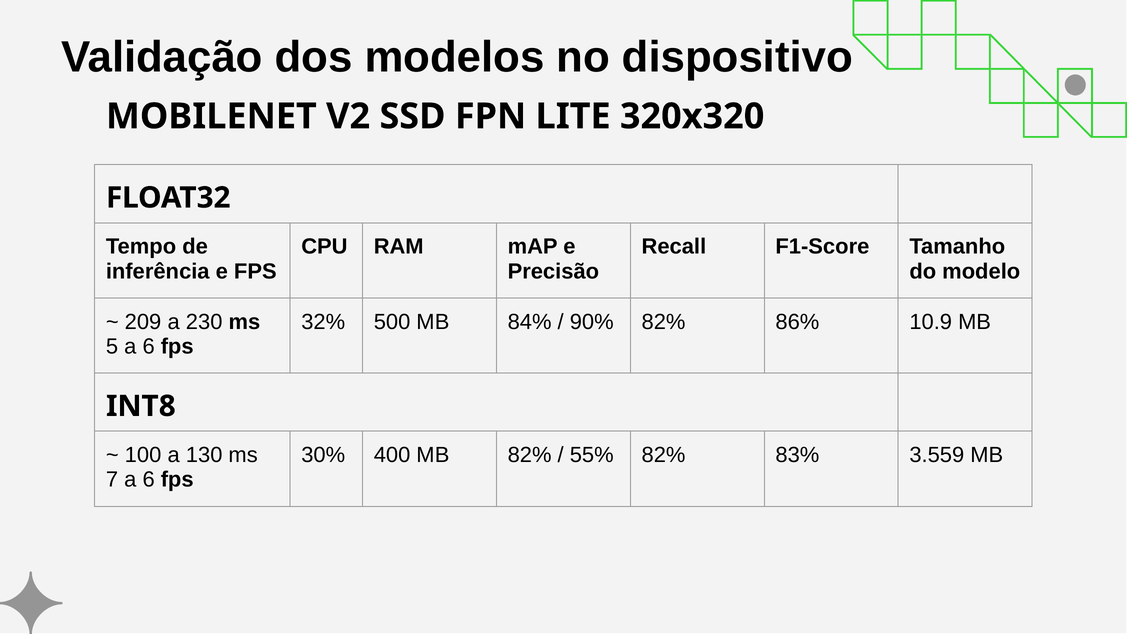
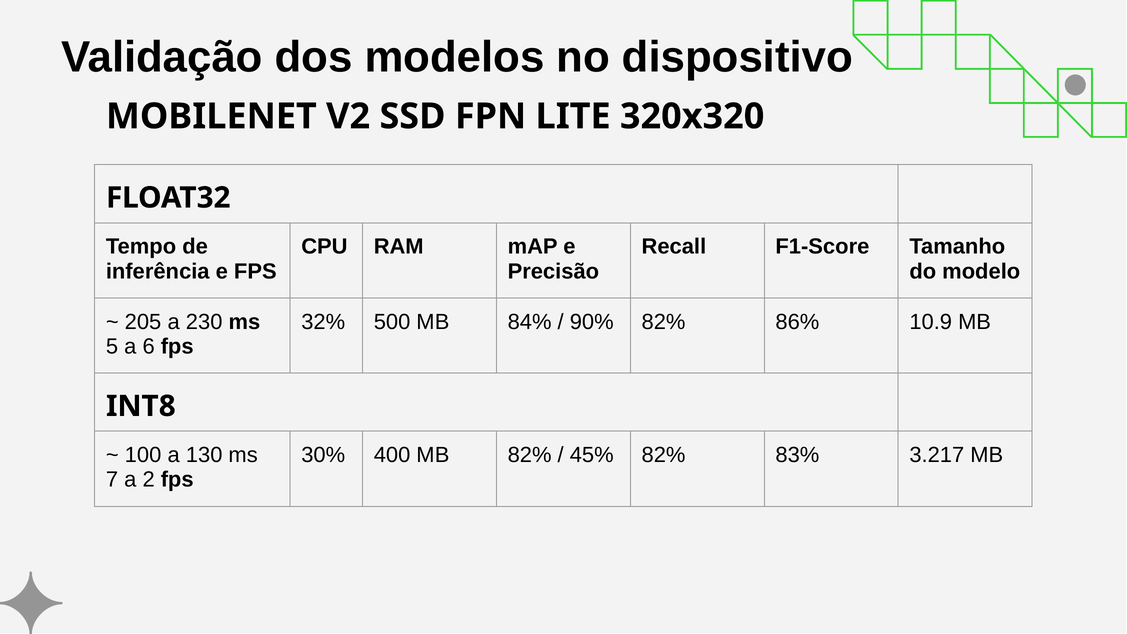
209: 209 -> 205 (143, 322)
55%: 55% -> 45% (592, 455)
3.559: 3.559 -> 3.217 (937, 455)
7 a 6: 6 -> 2 (149, 480)
